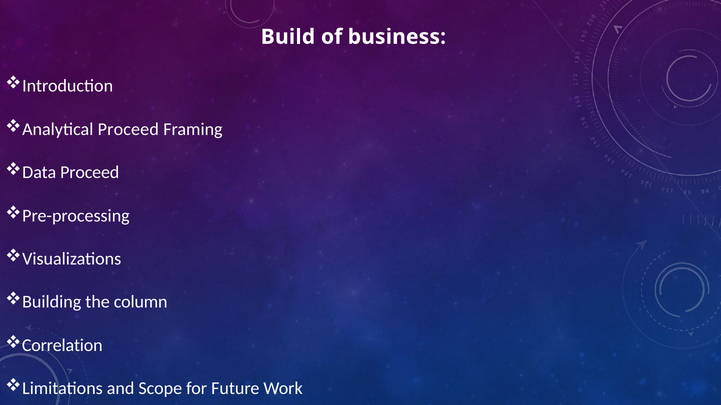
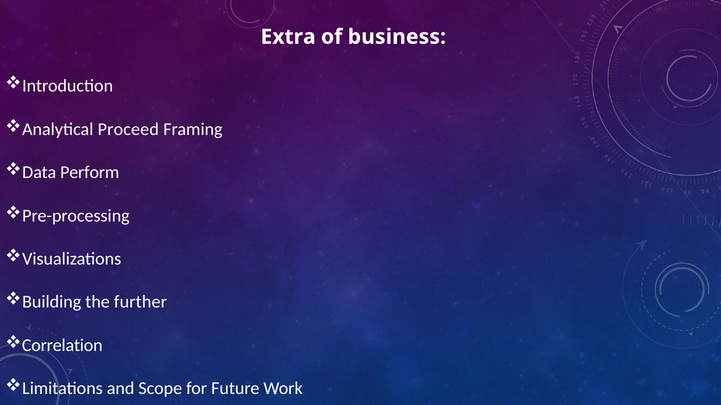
Build: Build -> Extra (288, 37)
Data Proceed: Proceed -> Perform (90, 173)
column: column -> further (140, 302)
